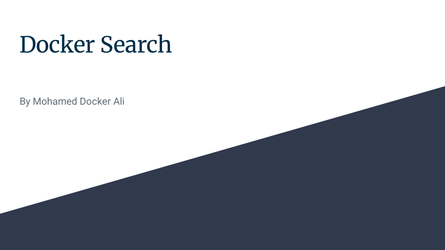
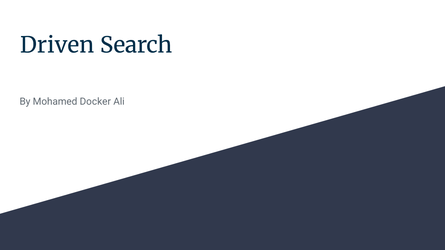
Docker: Docker -> Driven (57, 45)
